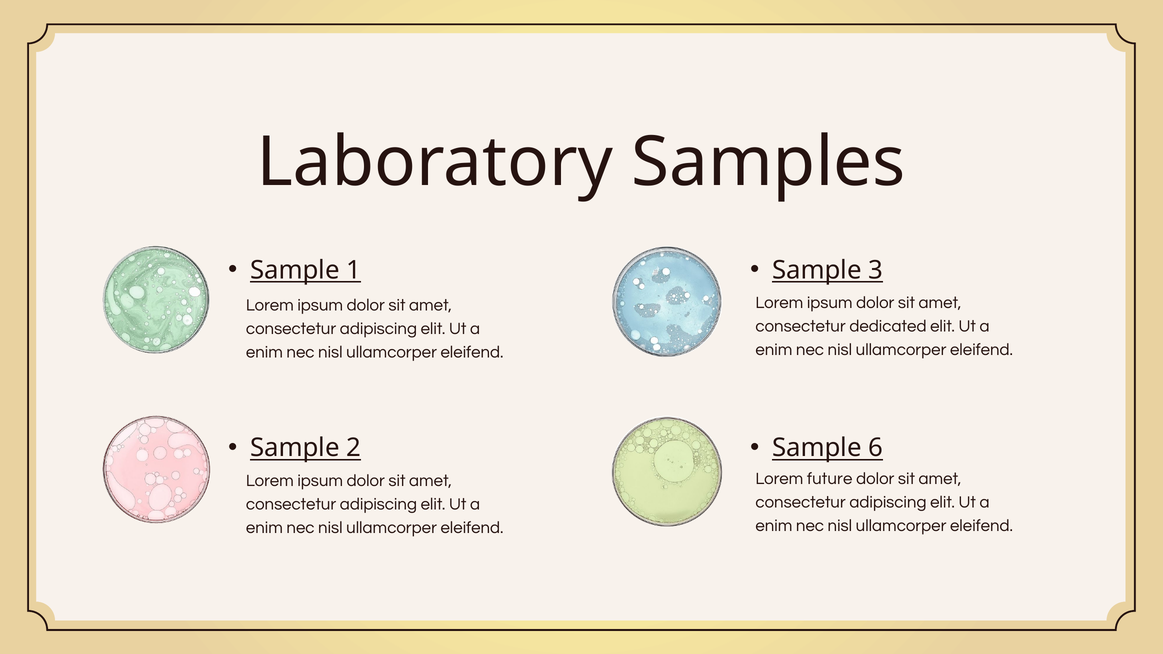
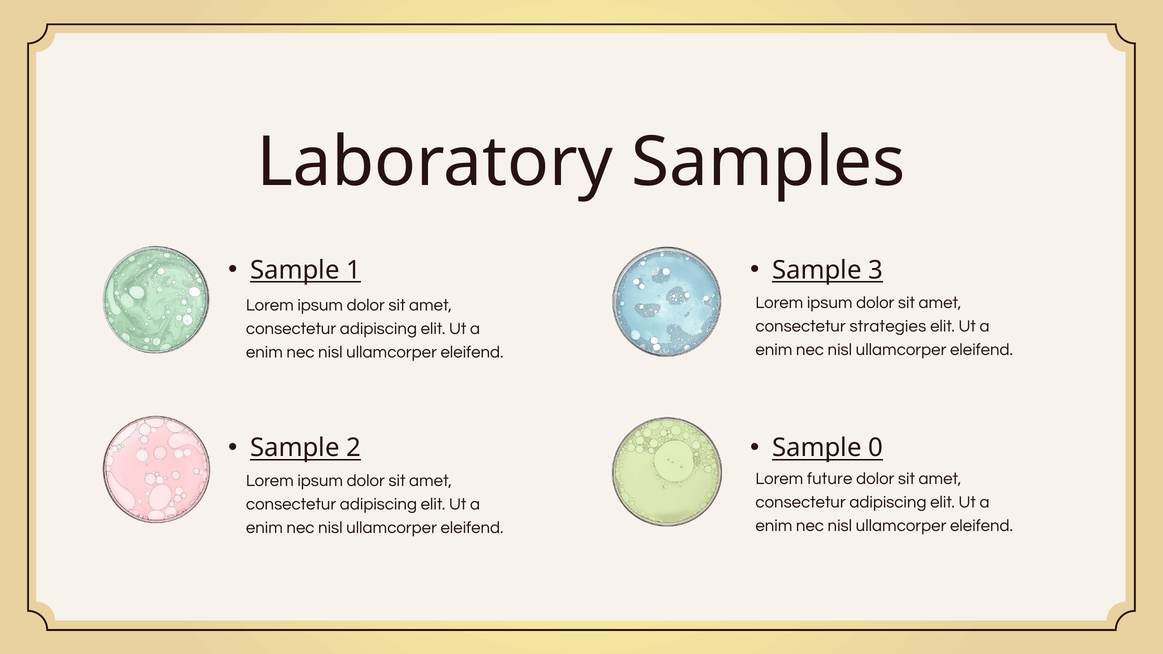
dedicated: dedicated -> strategies (888, 327)
6: 6 -> 0 (876, 448)
